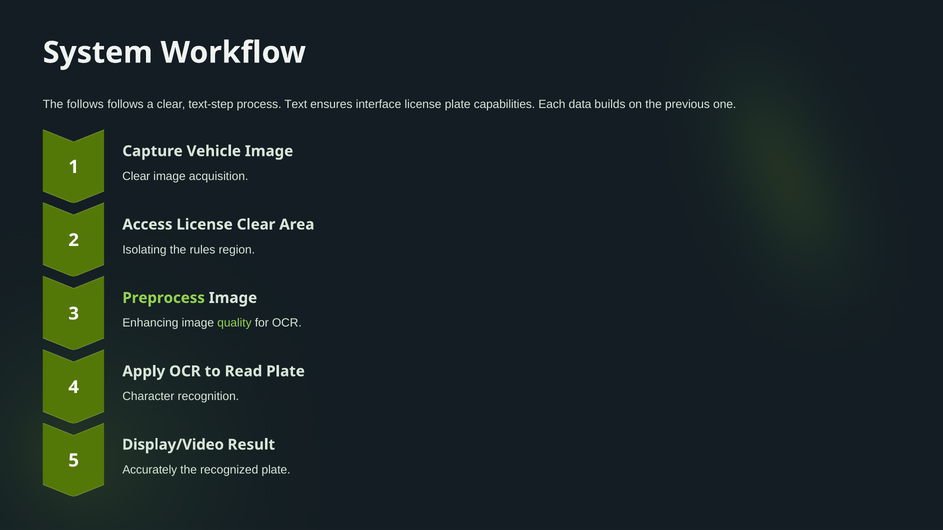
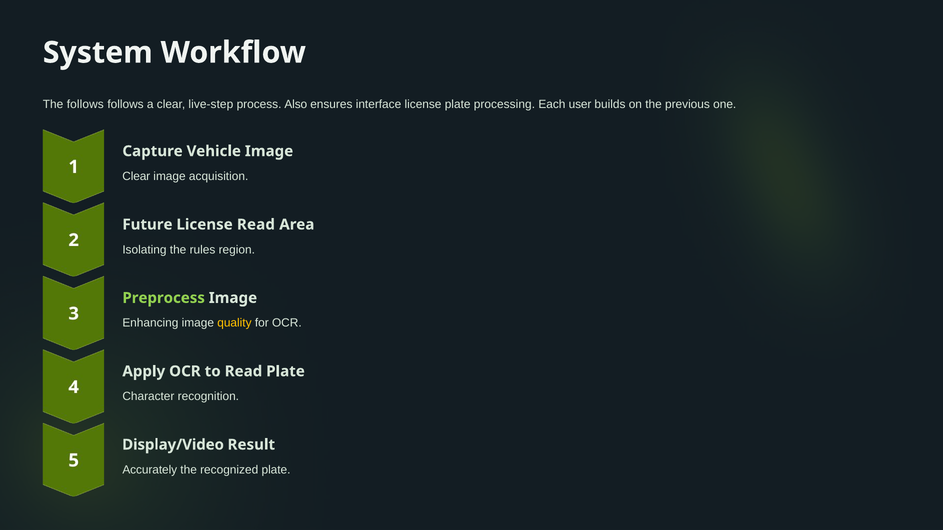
text-step: text-step -> live-step (211, 104)
Text: Text -> Also (296, 104)
capabilities: capabilities -> processing (504, 104)
data: data -> user (580, 104)
Access: Access -> Future (147, 225)
License Clear: Clear -> Read (256, 225)
quality colour: light green -> yellow (234, 323)
